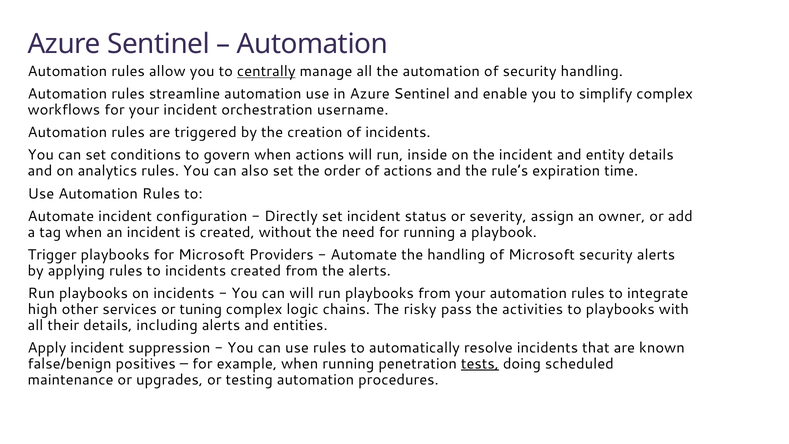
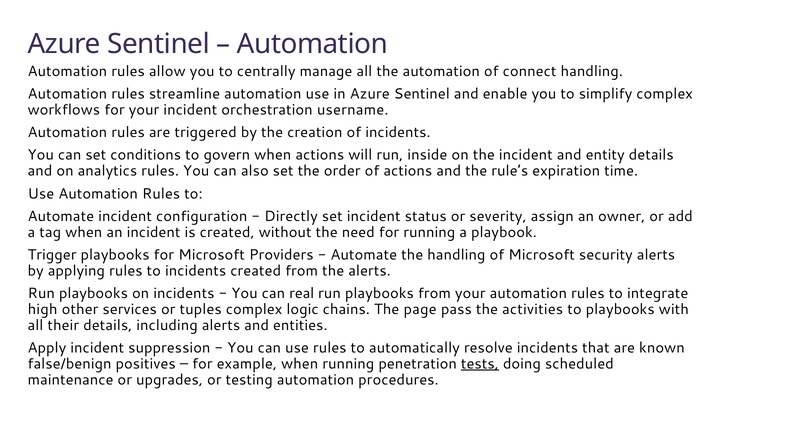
centrally underline: present -> none (266, 71)
of security: security -> connect (530, 71)
can will: will -> real (302, 293)
tuning: tuning -> tuples (201, 309)
risky: risky -> page (420, 309)
